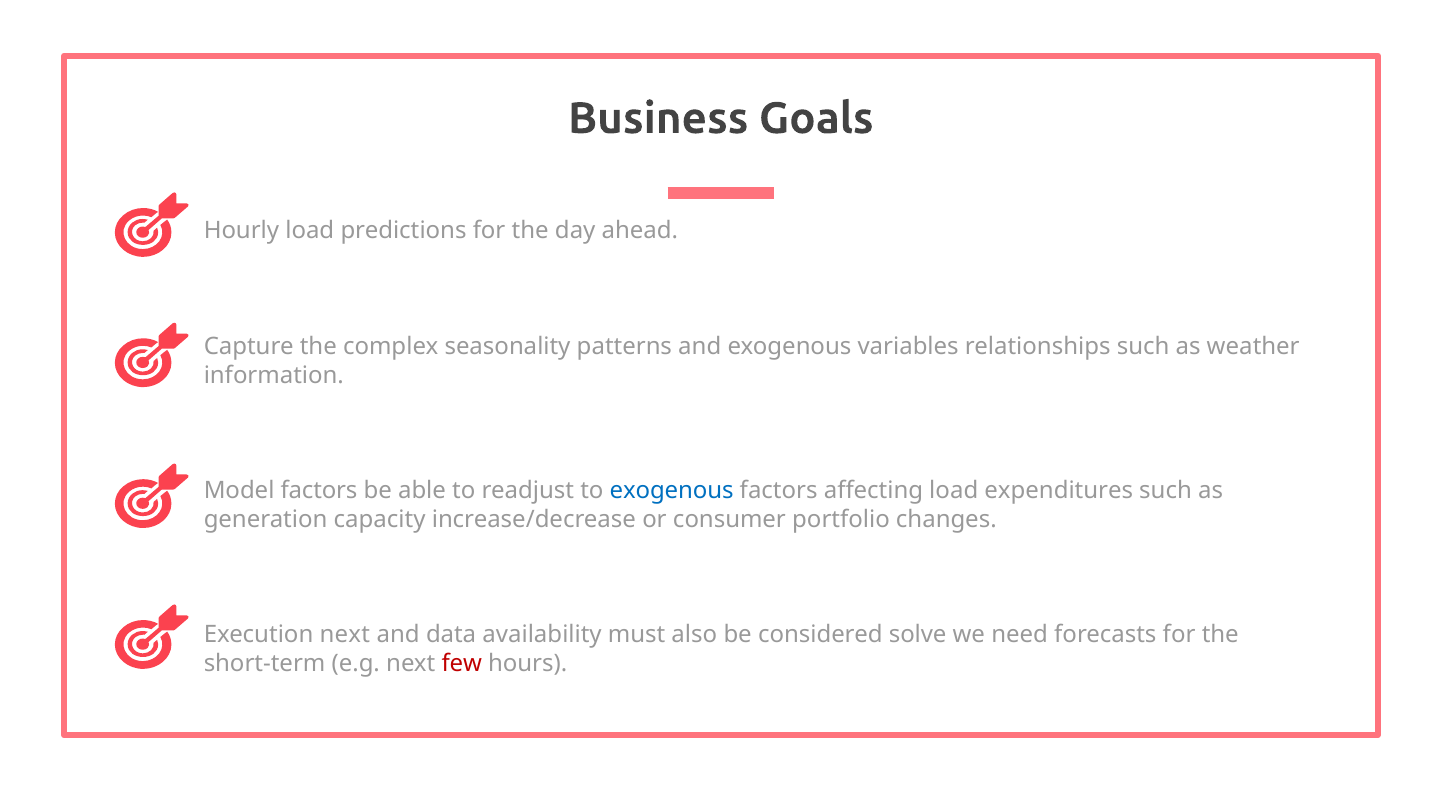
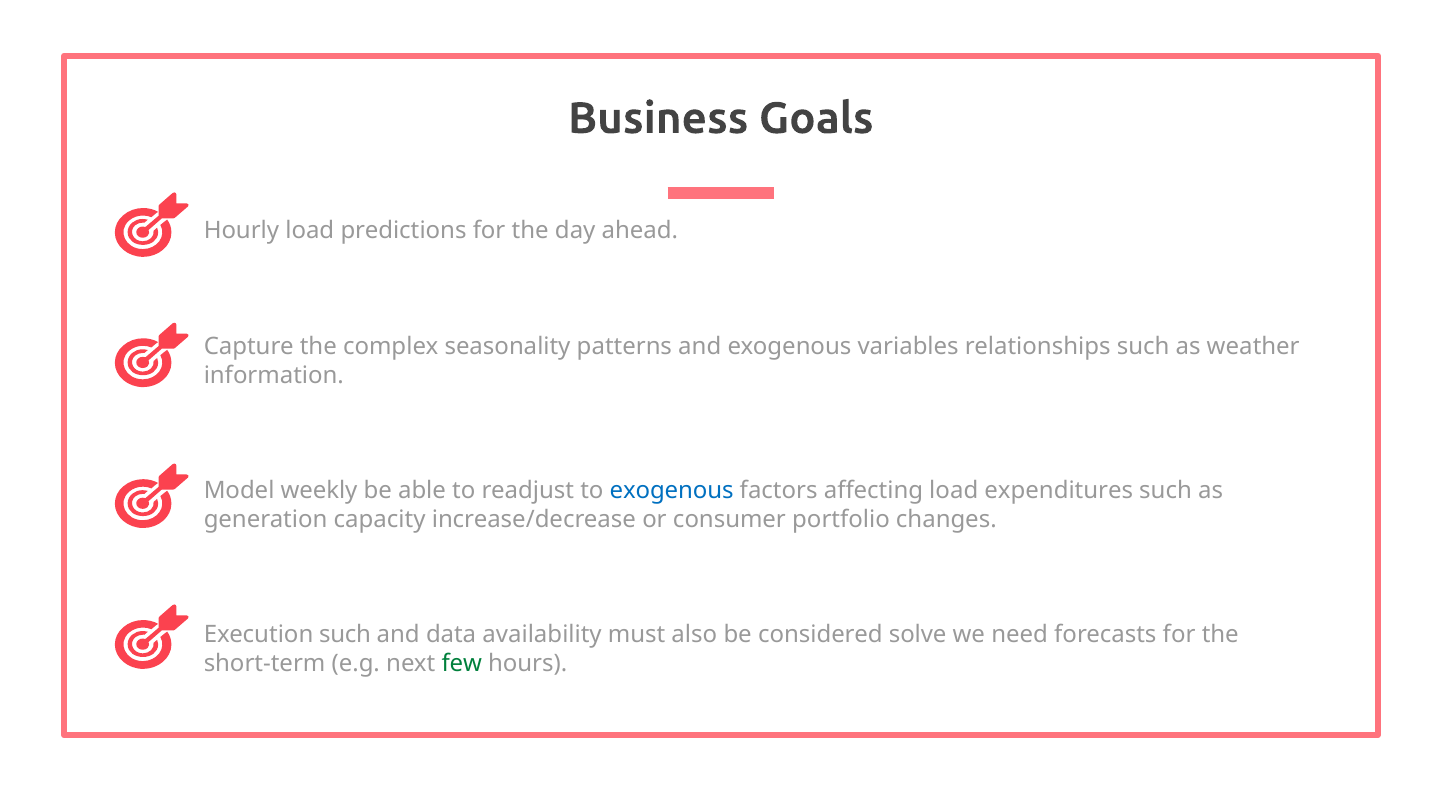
Model factors: factors -> weekly (319, 491)
Execution next: next -> such (345, 635)
few colour: red -> green (462, 664)
